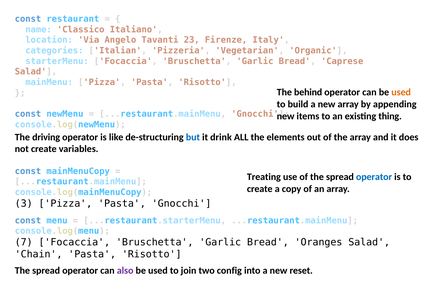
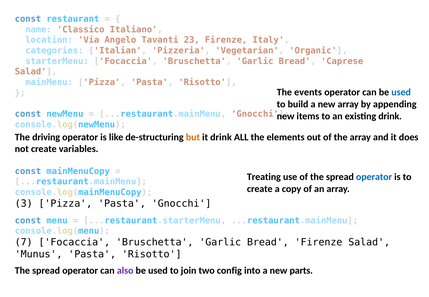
behind: behind -> events (308, 92)
used colour: orange -> blue (401, 92)
existing thing: thing -> drink (390, 116)
but colour: blue -> orange (193, 137)
Bread Oranges: Oranges -> Firenze (319, 242)
Chain: Chain -> Munus (39, 254)
reset: reset -> parts (301, 270)
